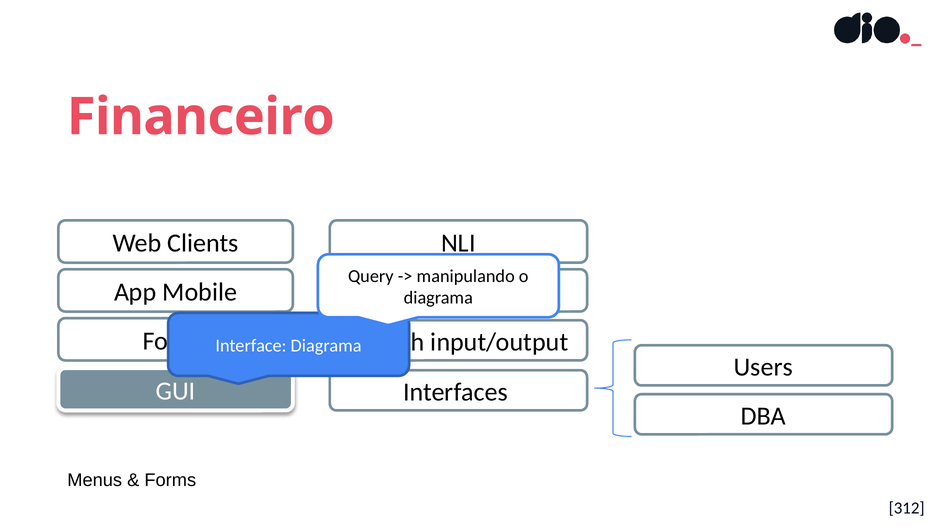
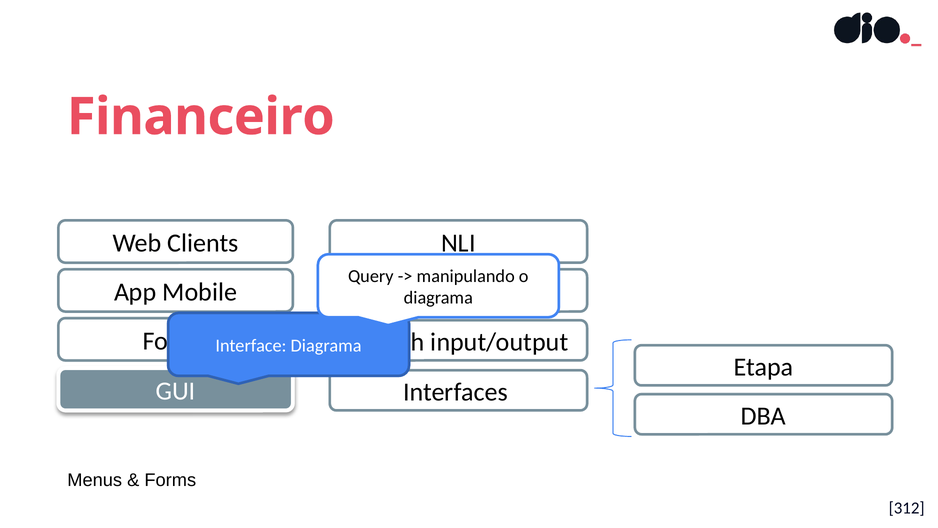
Users: Users -> Etapa (763, 367)
